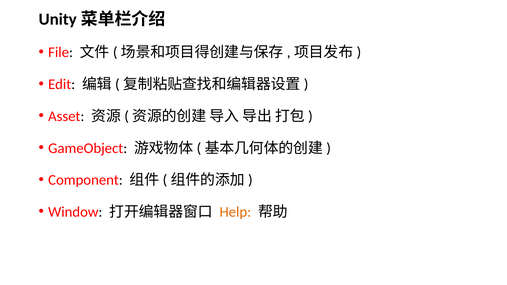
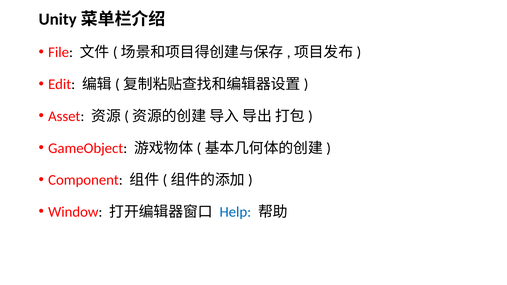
Help colour: orange -> blue (235, 212)
